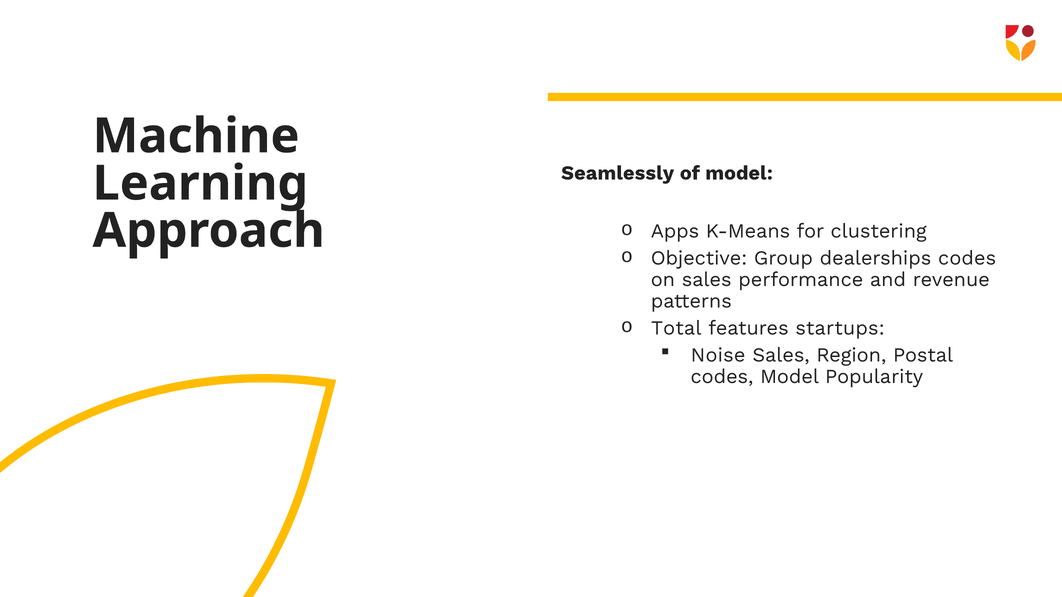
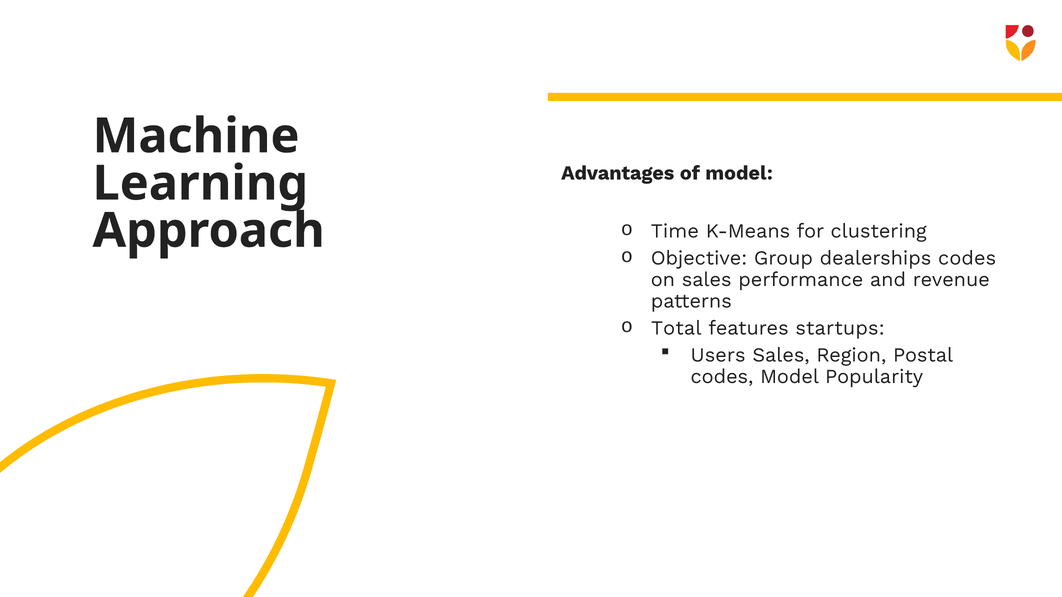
Seamlessly: Seamlessly -> Advantages (618, 173)
Apps: Apps -> Time (675, 231)
Noise: Noise -> Users (718, 355)
